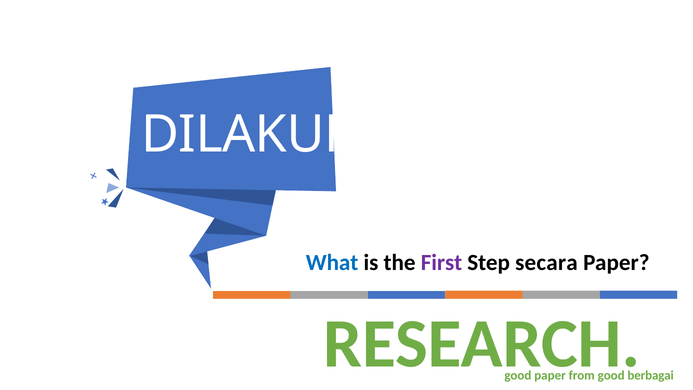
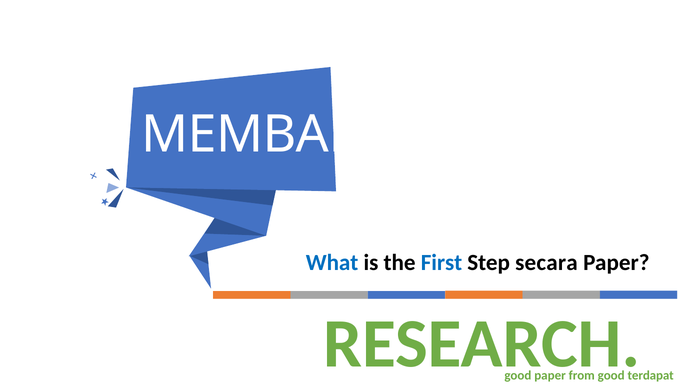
DILAKUKAN: DILAKUKAN -> MEMBAHAS (285, 135)
First colour: purple -> blue (441, 263)
berbagai: berbagai -> terdapat (651, 375)
